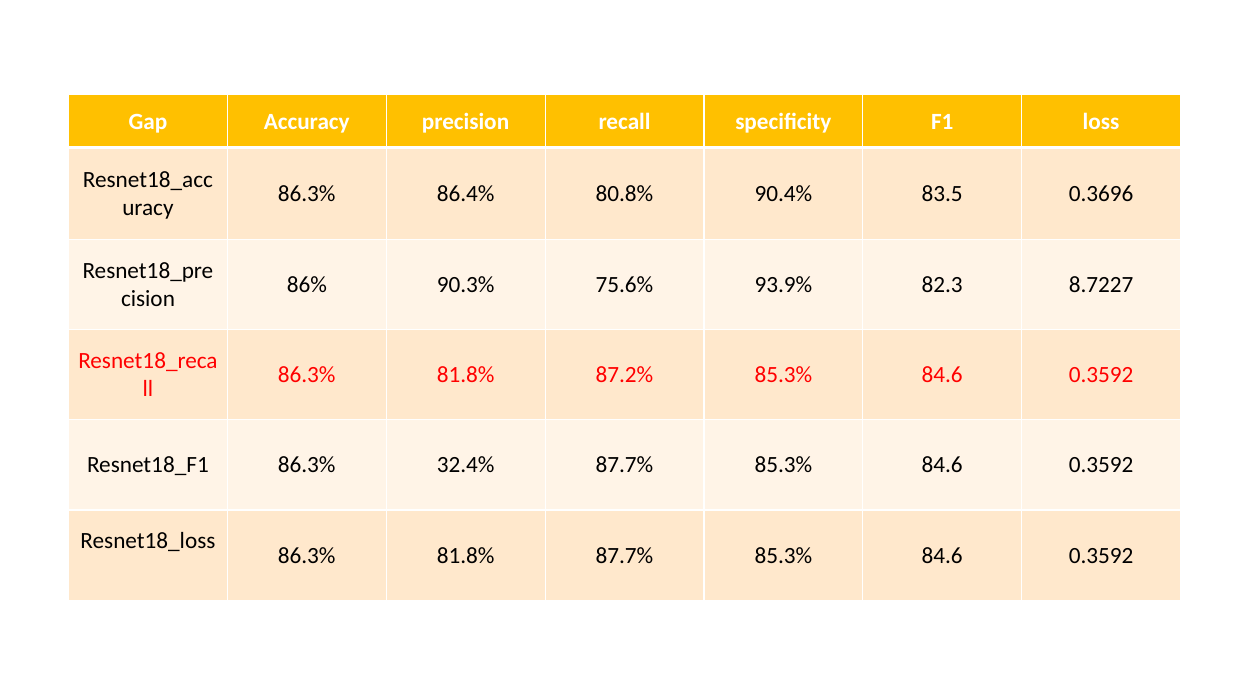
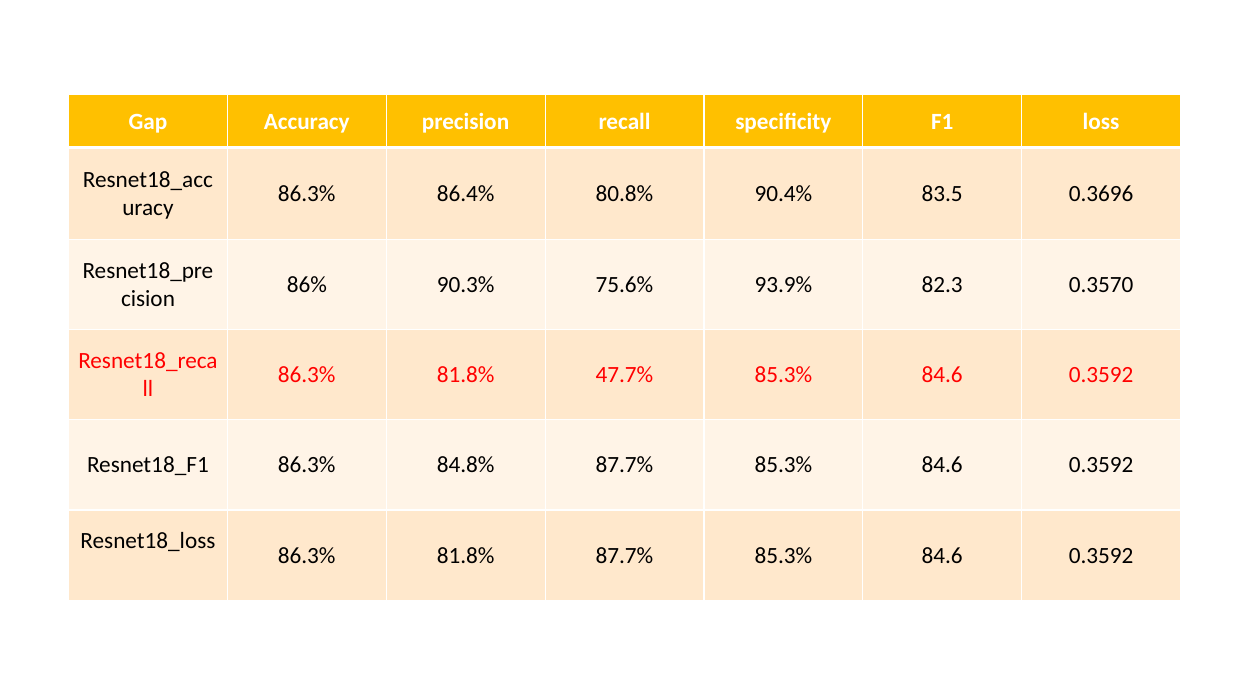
8.7227: 8.7227 -> 0.3570 (1101, 285)
87.2%: 87.2% -> 47.7% (624, 375)
32.4%: 32.4% -> 84.8% (466, 465)
